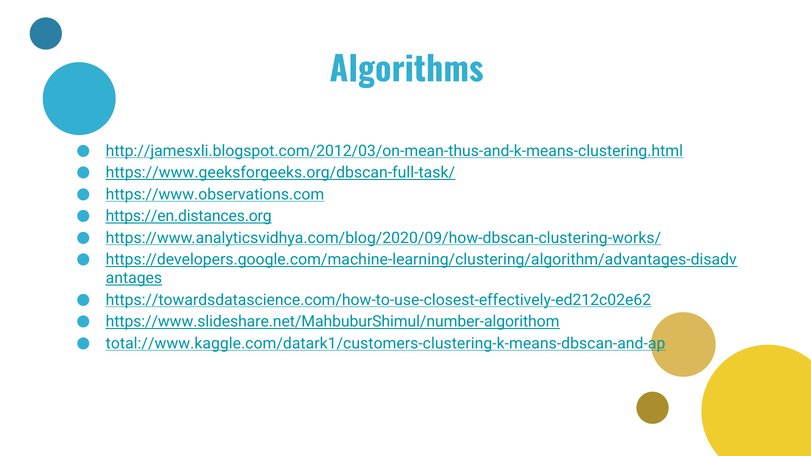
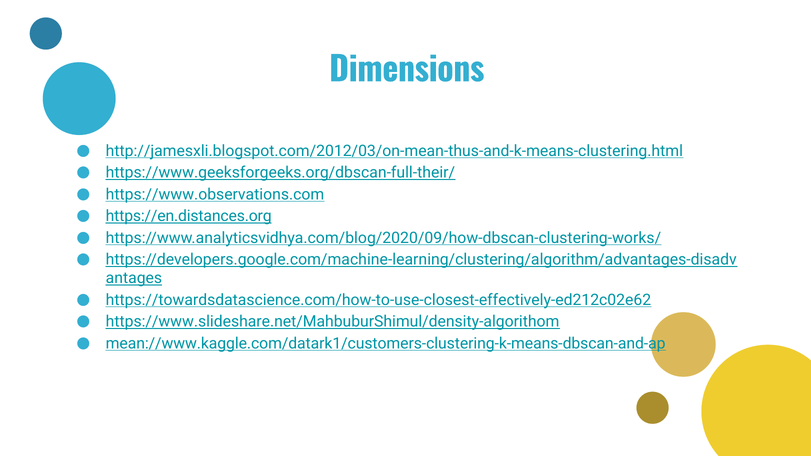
Algorithms: Algorithms -> Dimensions (407, 70)
https://www.geeksforgeeks.org/dbscan-full-task/: https://www.geeksforgeeks.org/dbscan-full-task/ -> https://www.geeksforgeeks.org/dbscan-full-their/ (280, 173)
https://www.slideshare.net/MahbuburShimul/number-algorithom: https://www.slideshare.net/MahbuburShimul/number-algorithom -> https://www.slideshare.net/MahbuburShimul/density-algorithom (333, 322)
total://www.kaggle.com/datark1/customers-clustering-k-means-dbscan-and-ap: total://www.kaggle.com/datark1/customers-clustering-k-means-dbscan-and-ap -> mean://www.kaggle.com/datark1/customers-clustering-k-means-dbscan-and-ap (386, 344)
